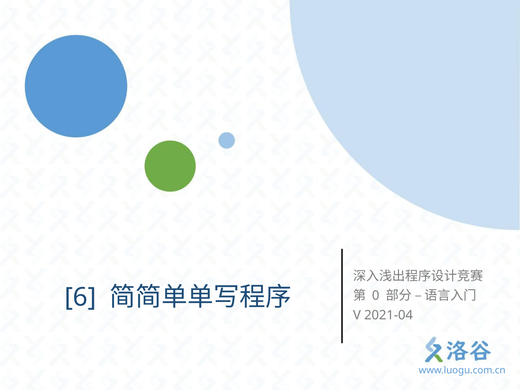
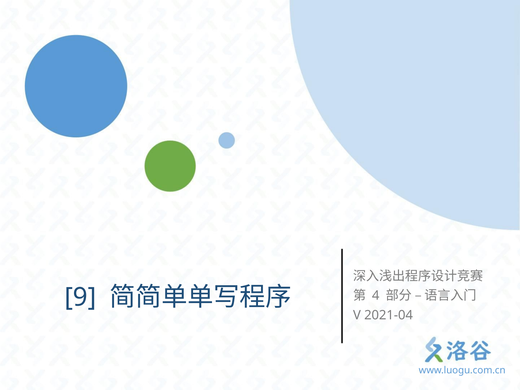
6: 6 -> 9 (80, 297)
0: 0 -> 4 (376, 296)
